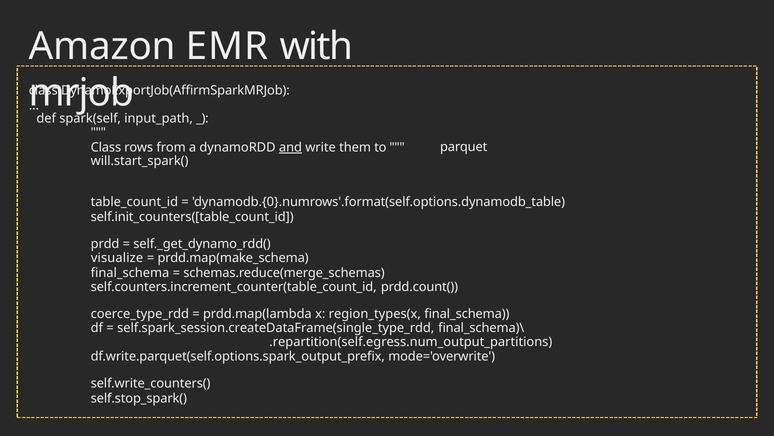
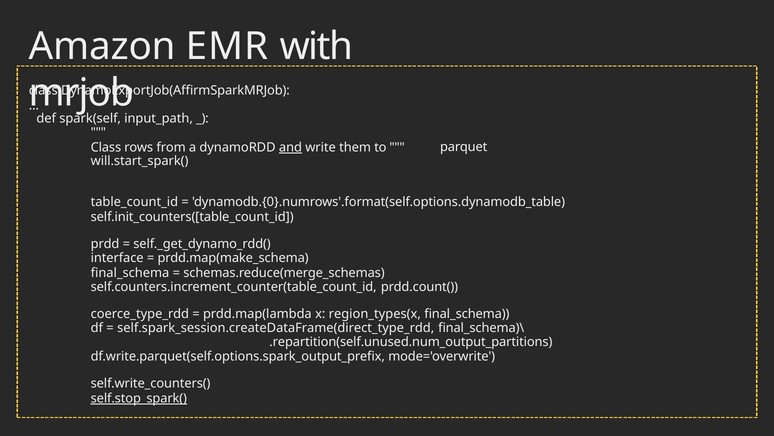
visualize: visualize -> interface (117, 258)
self.spark_session.createDataFrame(single_type_rdd: self.spark_session.createDataFrame(single_type_rdd -> self.spark_session.createDataFrame(direct_type_rdd (276, 327)
.repartition(self.egress.num_output_partitions: .repartition(self.egress.num_output_partitions -> .repartition(self.unused.num_output_partitions (411, 341)
self.stop_spark( underline: none -> present (139, 398)
